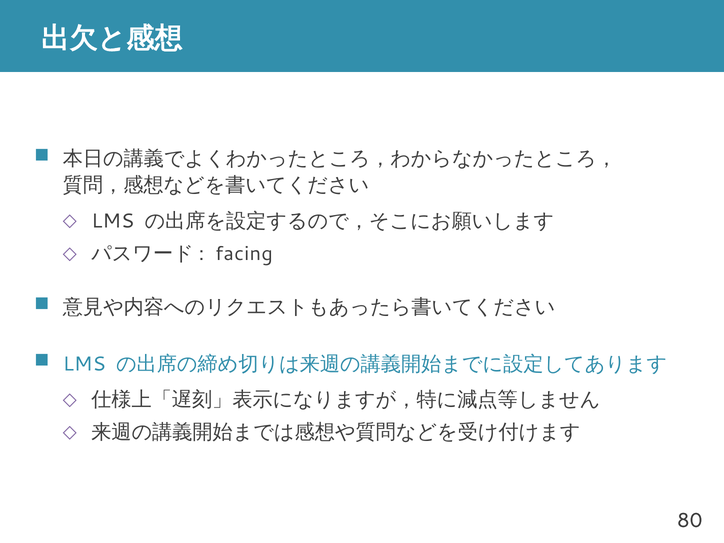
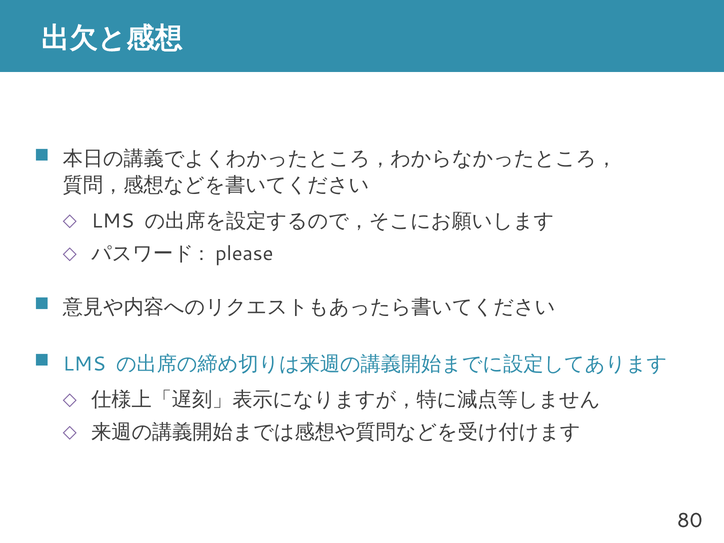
facing: facing -> please (244, 254)
